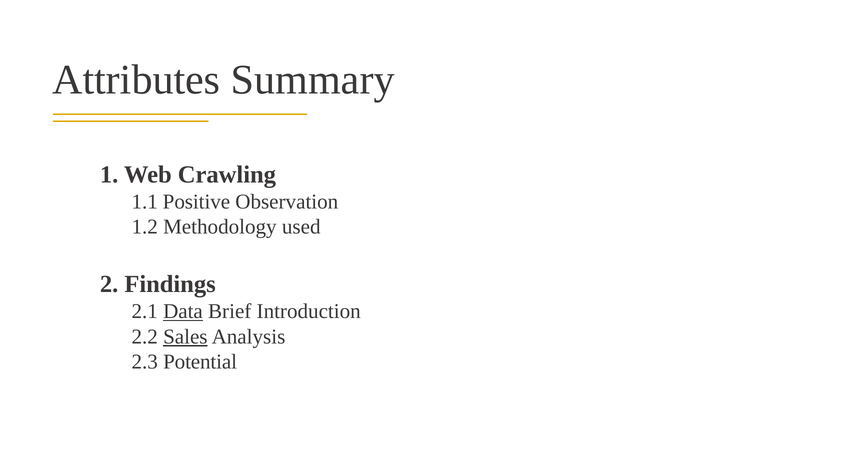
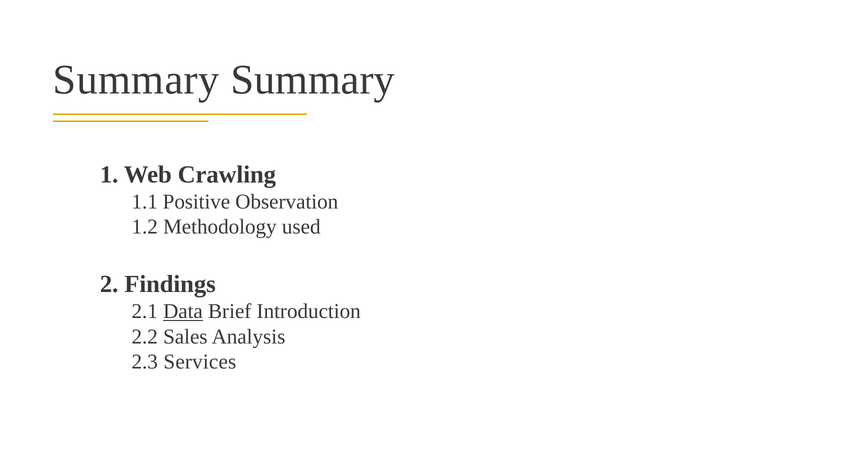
Attributes: Attributes -> Summary (136, 80)
Sales underline: present -> none (185, 337)
Potential: Potential -> Services (200, 362)
